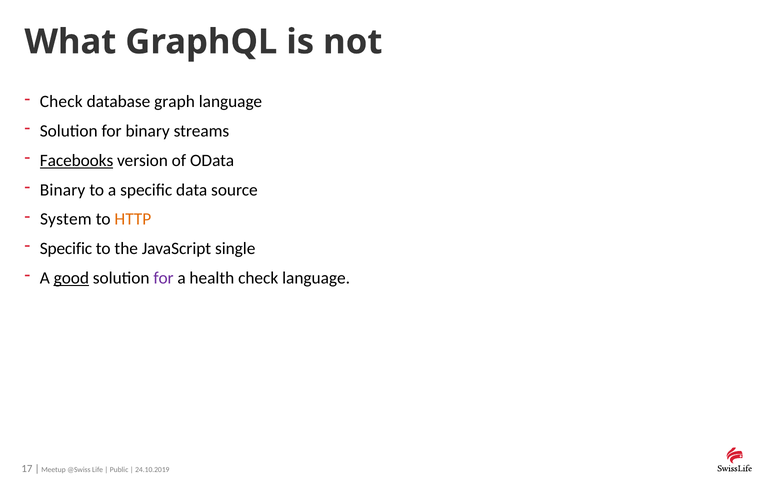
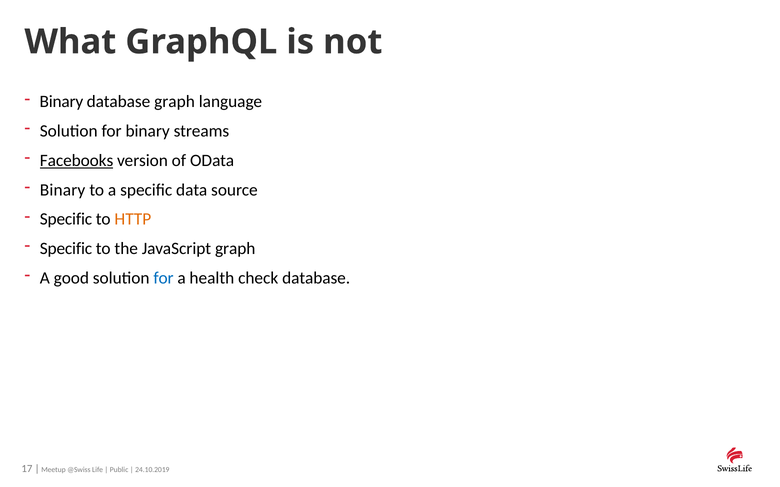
Check: Check -> Binary (61, 102)
System: System -> Specific (66, 219)
JavaScript single: single -> graph (235, 249)
good underline: present -> none (71, 278)
for colour: purple -> blue (163, 278)
check language: language -> database (316, 278)
